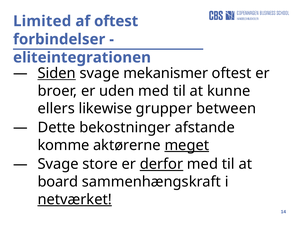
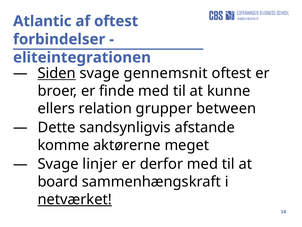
Limited: Limited -> Atlantic (42, 21)
mekanismer: mekanismer -> gennemsnit (166, 73)
uden: uden -> finde (117, 91)
likewise: likewise -> relation (105, 108)
bekostninger: bekostninger -> sandsynligvis (125, 127)
meget underline: present -> none (187, 145)
store: store -> linjer (100, 164)
derfor underline: present -> none (162, 164)
